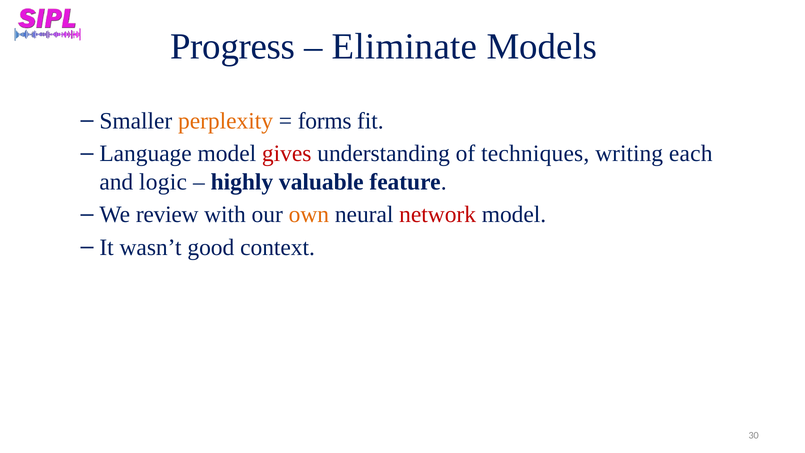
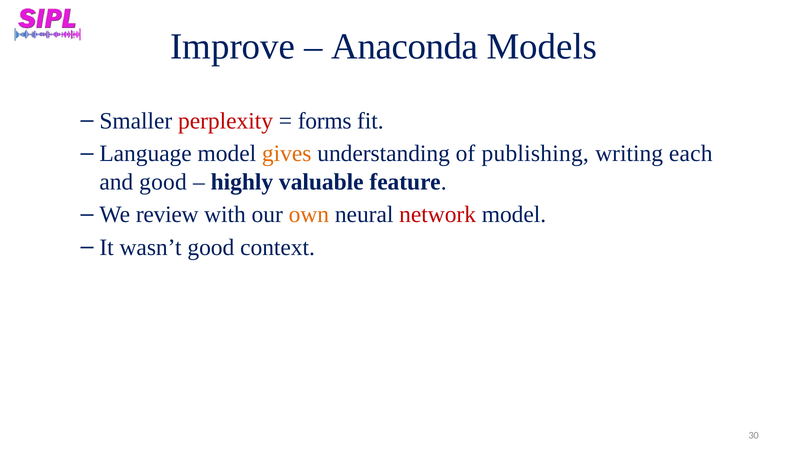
Progress: Progress -> Improve (233, 46)
Eliminate: Eliminate -> Anaconda (405, 46)
perplexity colour: orange -> red (226, 121)
gives colour: red -> orange (287, 154)
techniques: techniques -> publishing (535, 154)
and logic: logic -> good (163, 182)
